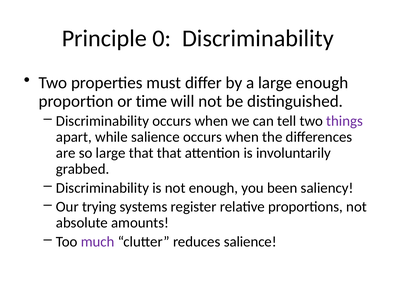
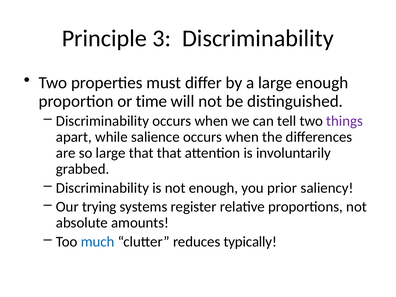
0: 0 -> 3 (162, 38)
been: been -> prior (282, 188)
much colour: purple -> blue (98, 242)
reduces salience: salience -> typically (250, 242)
